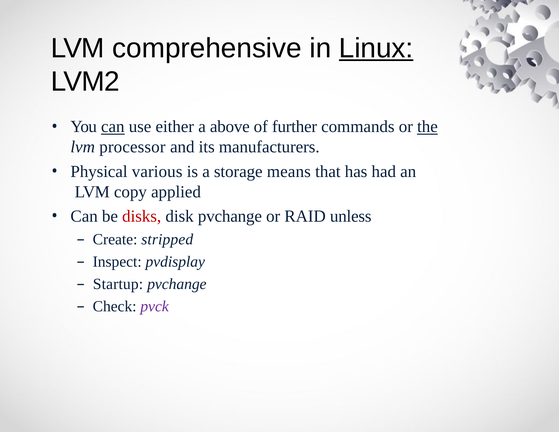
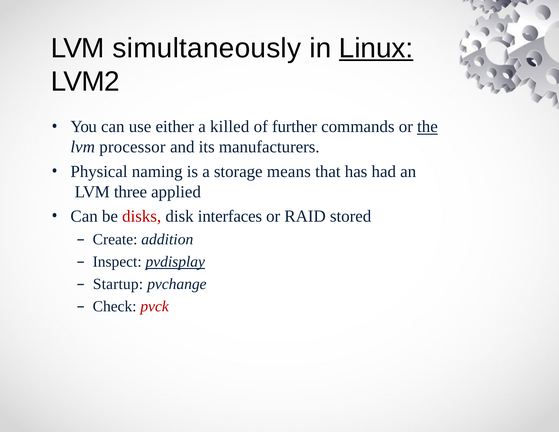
comprehensive: comprehensive -> simultaneously (207, 48)
can underline: present -> none (113, 127)
above: above -> killed (230, 127)
various: various -> naming (157, 171)
copy: copy -> three (131, 192)
disk pvchange: pvchange -> interfaces (230, 216)
unless: unless -> stored (351, 216)
stripped: stripped -> addition (167, 239)
pvdisplay underline: none -> present (175, 262)
pvck colour: purple -> red (155, 306)
